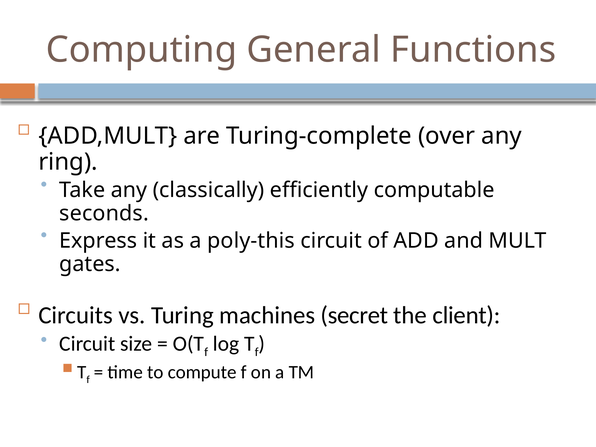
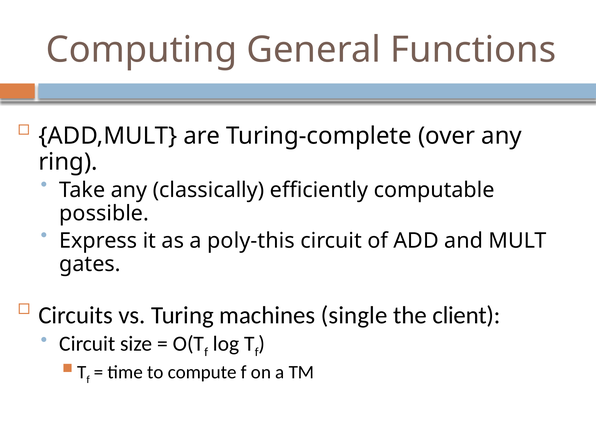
seconds: seconds -> possible (104, 213)
secret: secret -> single (354, 315)
